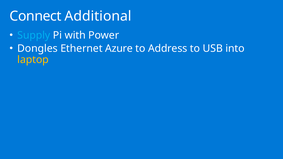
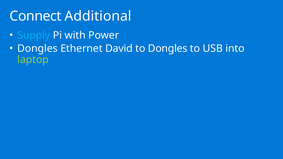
Azure: Azure -> David (119, 49)
to Address: Address -> Dongles (168, 49)
laptop colour: yellow -> light green (33, 60)
